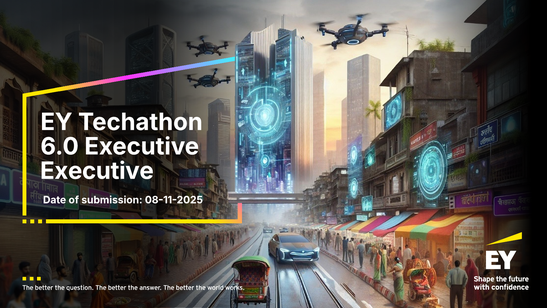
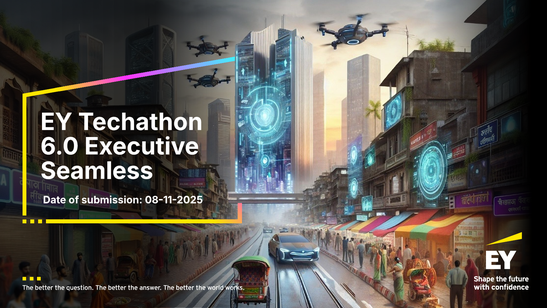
Executive: Executive -> Seamless (97, 171)
